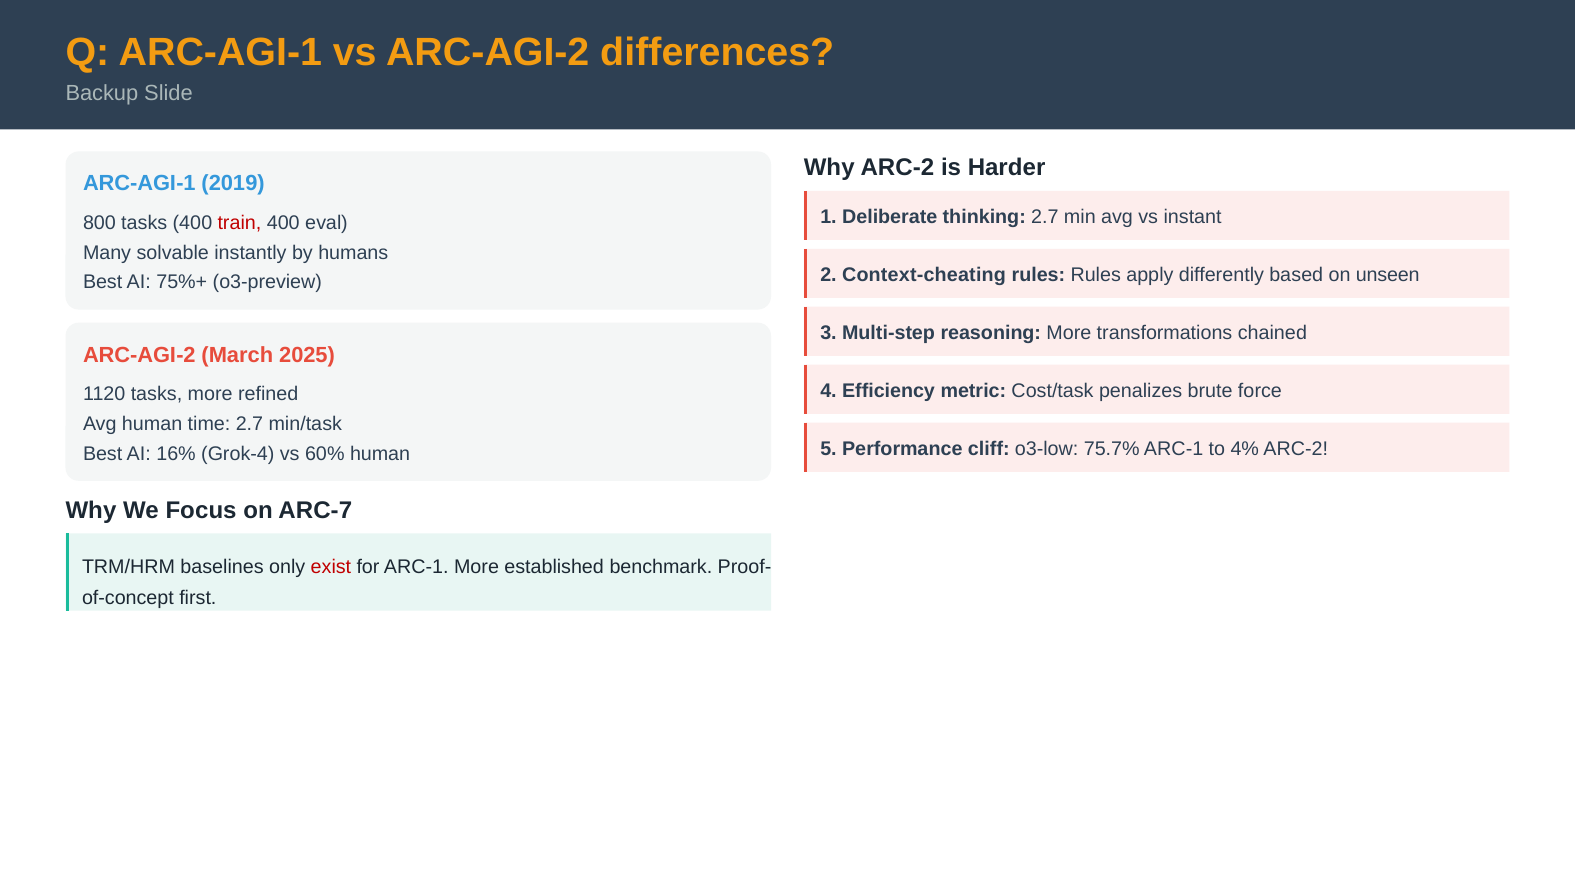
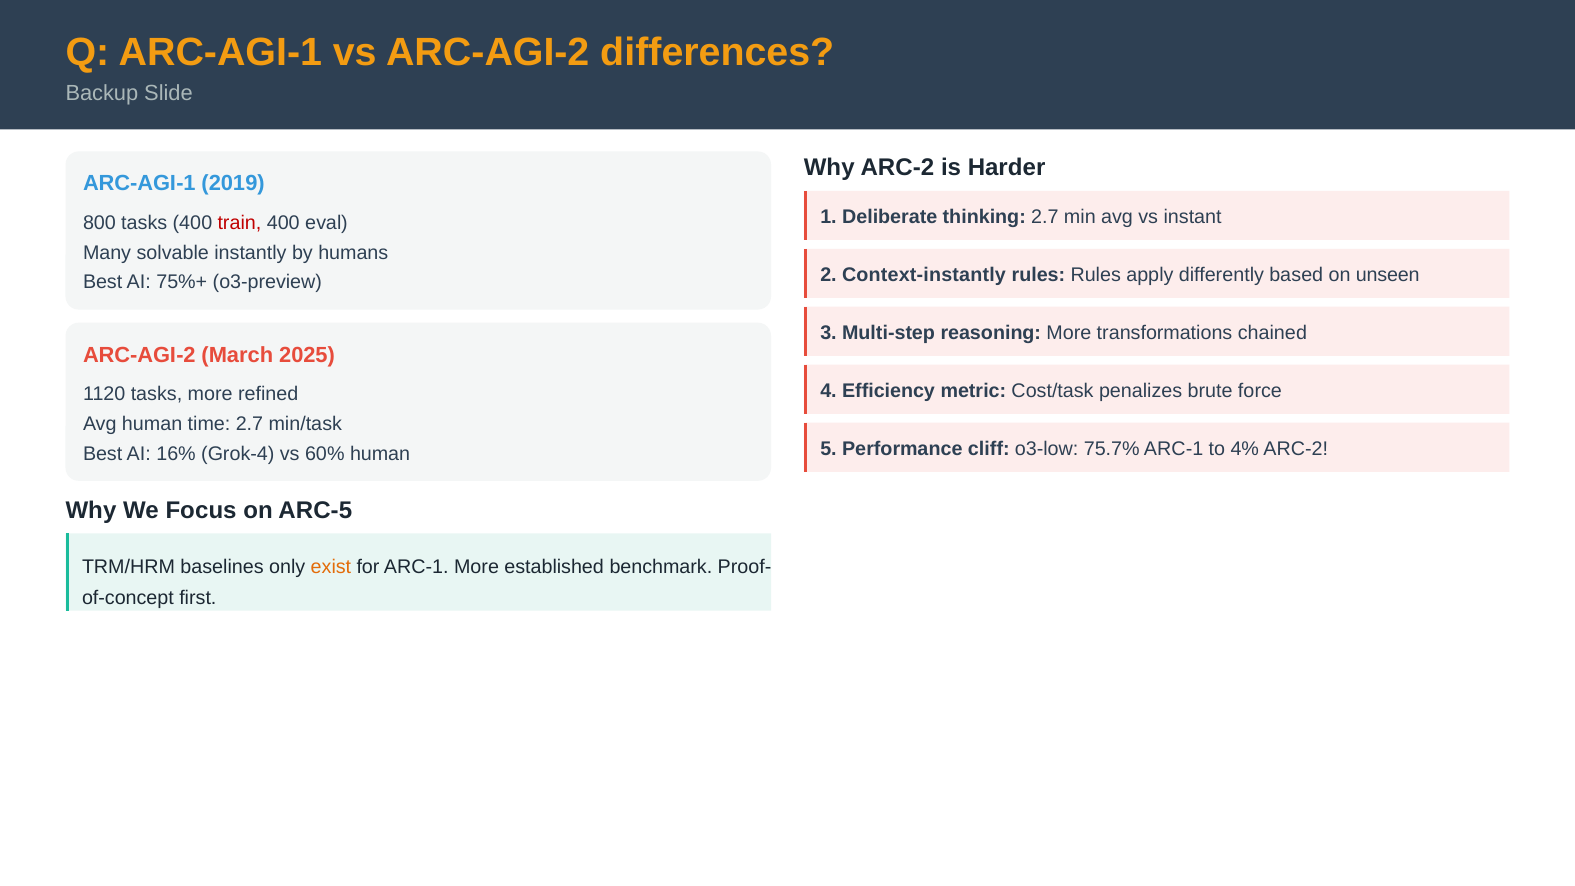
Context-cheating: Context-cheating -> Context-instantly (924, 275)
ARC-7: ARC-7 -> ARC-5 (315, 510)
exist colour: red -> orange (331, 567)
